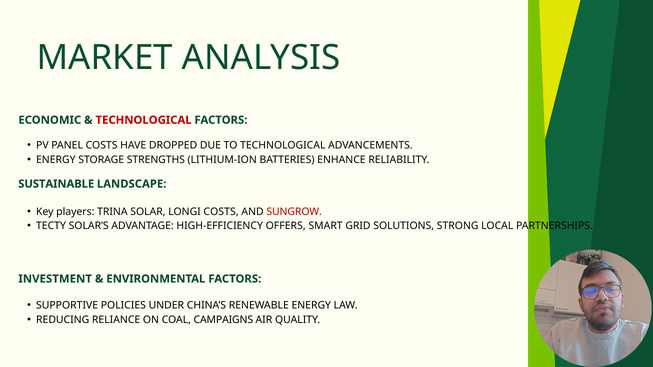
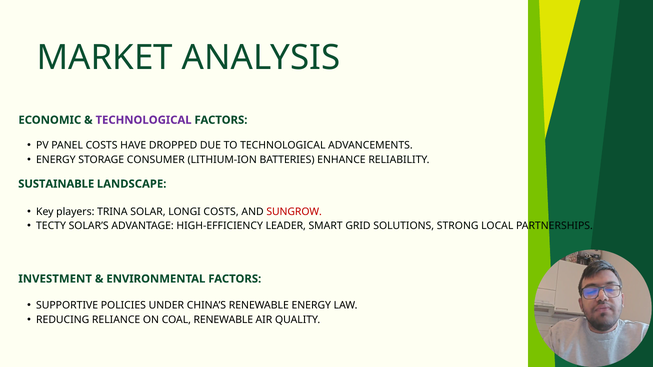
TECHNOLOGICAL colour: red -> purple (144, 120)
STRENGTHS: STRENGTHS -> CONSUMER (156, 160)
OFFERS: OFFERS -> LEADER (286, 226)
COAL CAMPAIGNS: CAMPAIGNS -> RENEWABLE (223, 320)
